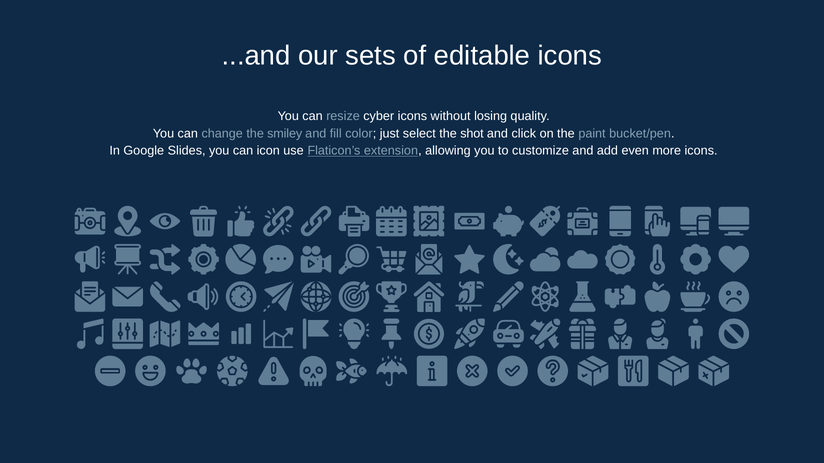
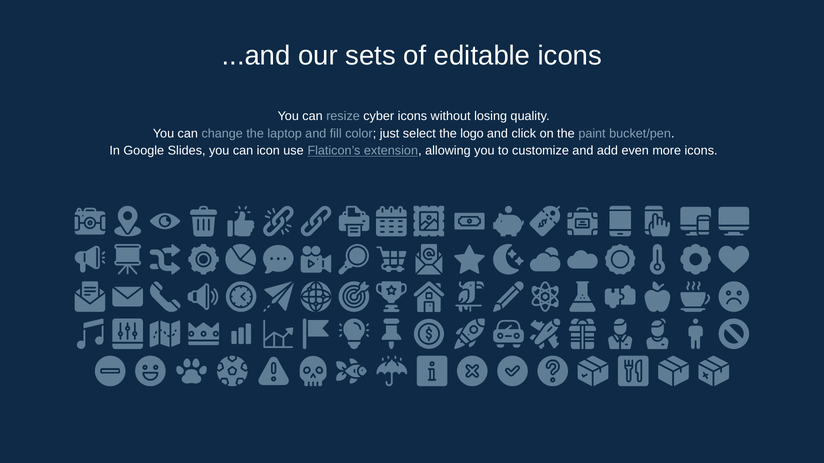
smiley: smiley -> laptop (285, 134)
shot: shot -> logo (472, 134)
